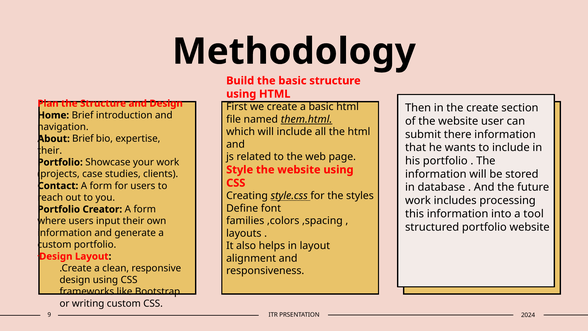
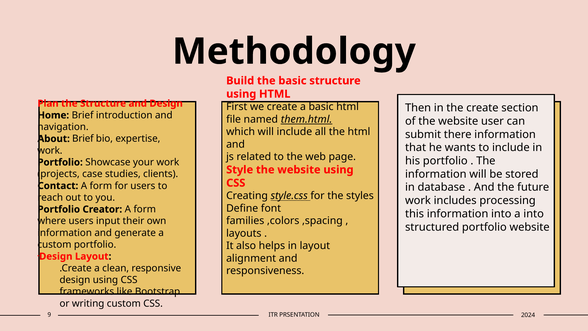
their: their -> work (50, 150)
a tool: tool -> into (534, 214)
